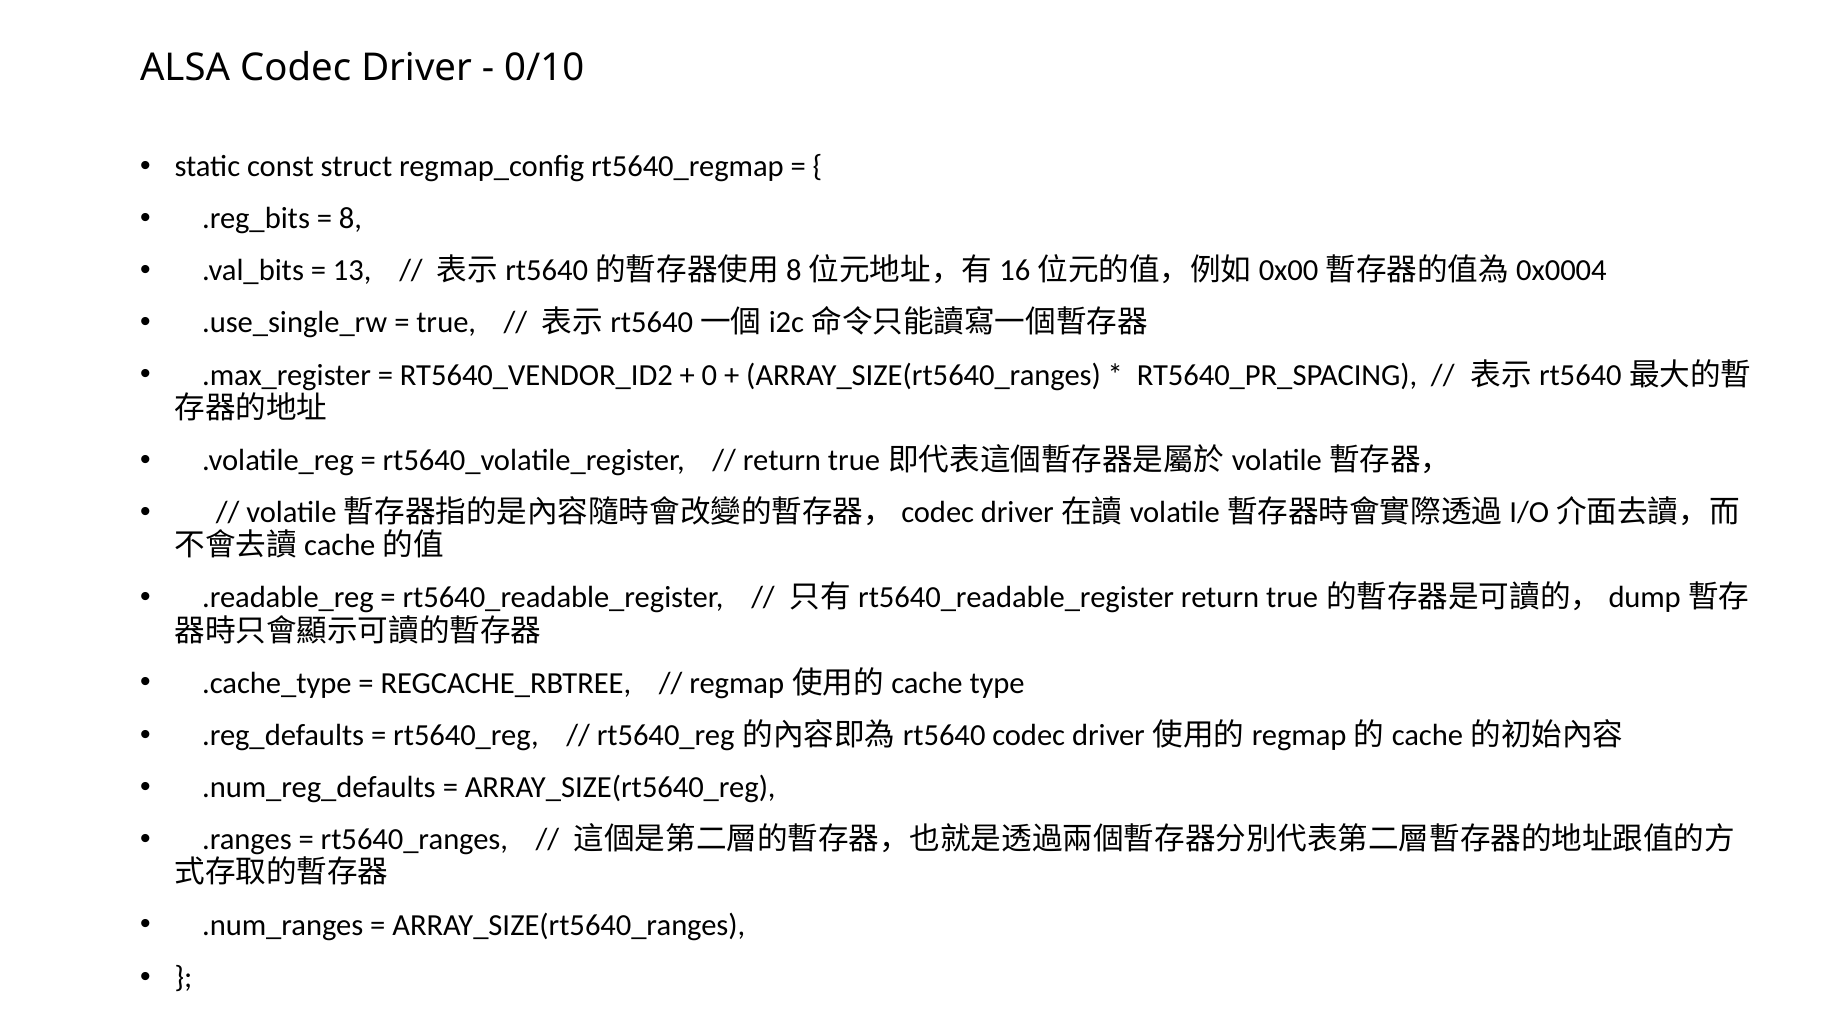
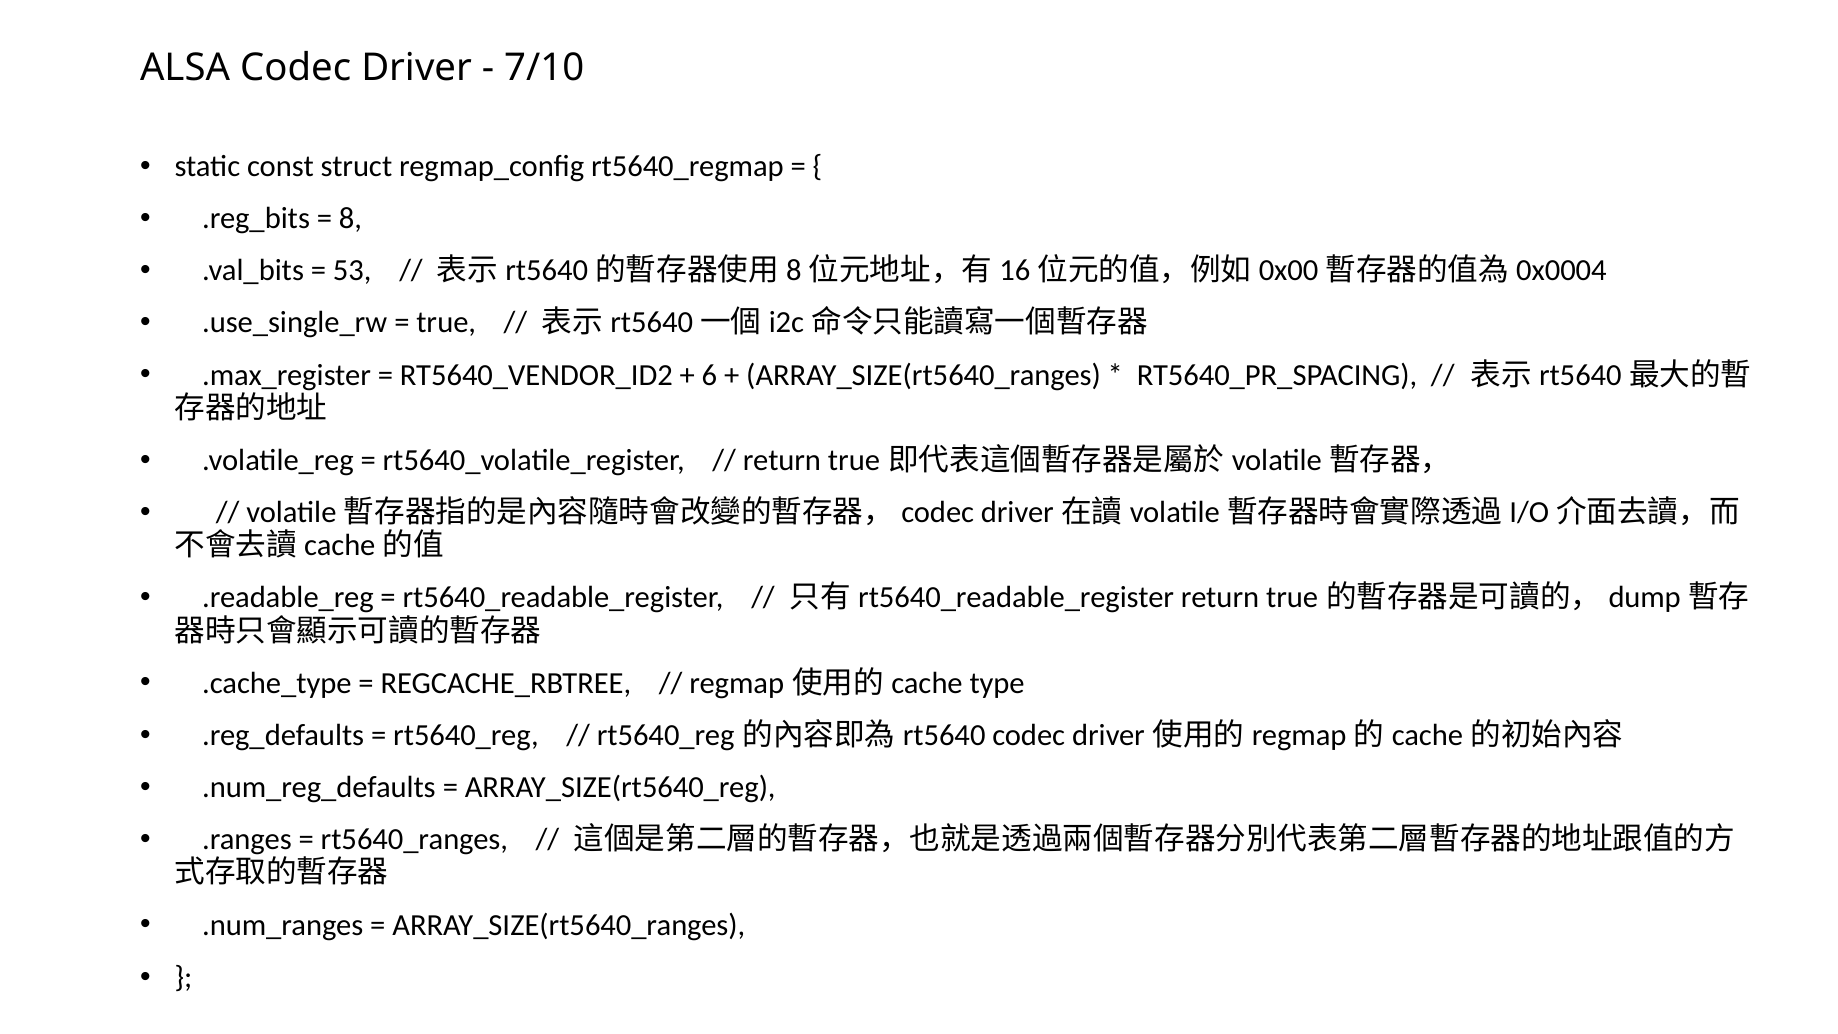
0/10: 0/10 -> 7/10 (544, 68)
13: 13 -> 53 (352, 271)
0: 0 -> 6 (709, 375)
